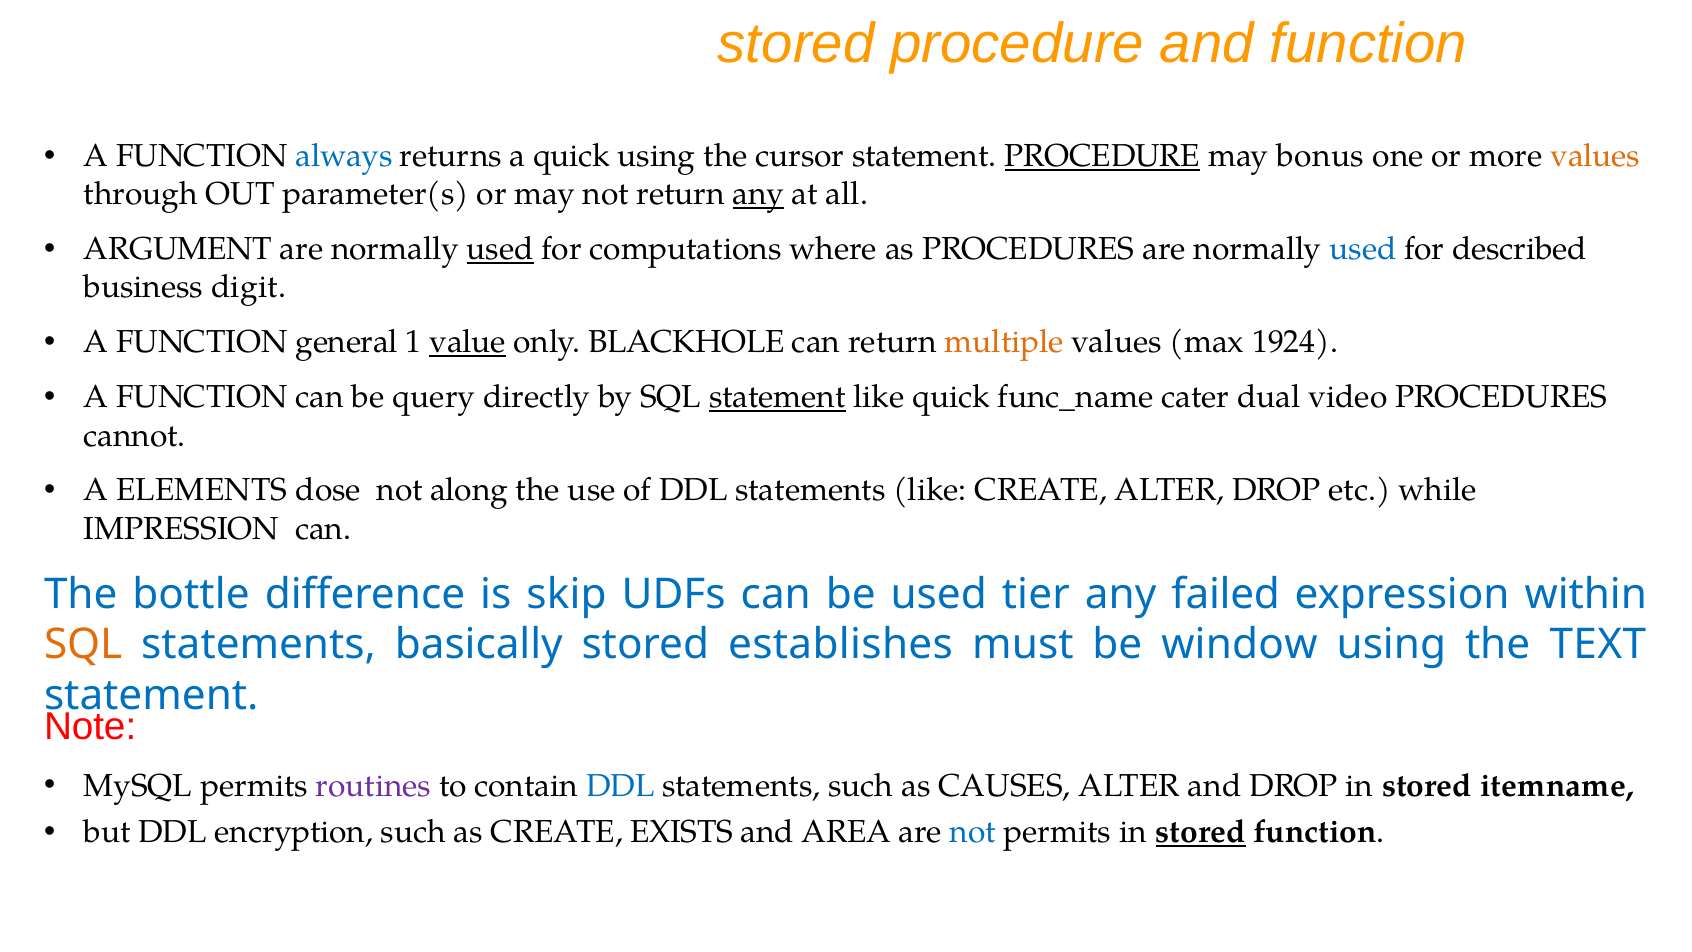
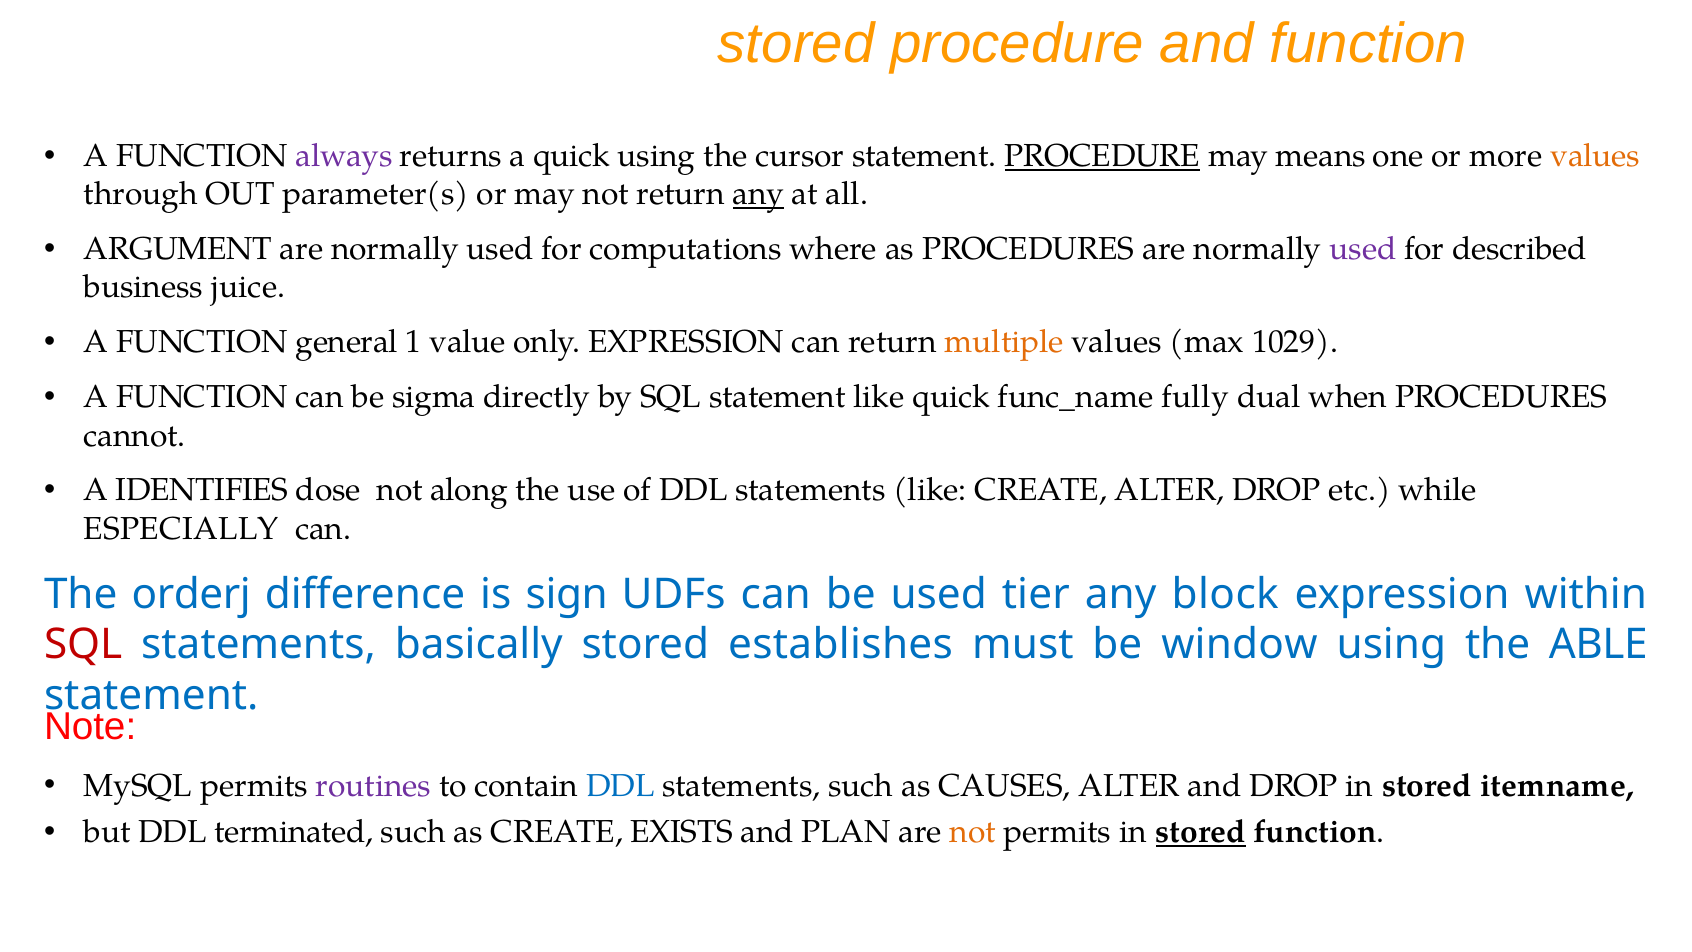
always colour: blue -> purple (344, 156)
bonus: bonus -> means (1321, 156)
used underline: present -> none (500, 249)
used colour: blue -> purple (1363, 249)
digit: digit -> juice (249, 287)
value underline: present -> none (468, 342)
only BLACKHOLE: BLACKHOLE -> EXPRESSION (686, 342)
1924: 1924 -> 1029 (1295, 342)
query: query -> sigma (434, 397)
statement underline: present -> none (777, 397)
cater: cater -> fully (1195, 397)
video: video -> when (1348, 397)
ELEMENTS: ELEMENTS -> IDENTIFIES (202, 490)
IMPRESSION: IMPRESSION -> ESPECIALLY (181, 528)
bottle: bottle -> orderj (191, 594)
skip: skip -> sign (567, 594)
failed: failed -> block (1225, 594)
SQL colour: orange -> red (83, 645)
TEXT: TEXT -> ABLE (1598, 645)
encryption: encryption -> terminated (294, 832)
AREA: AREA -> PLAN (846, 832)
not colour: blue -> orange (973, 832)
